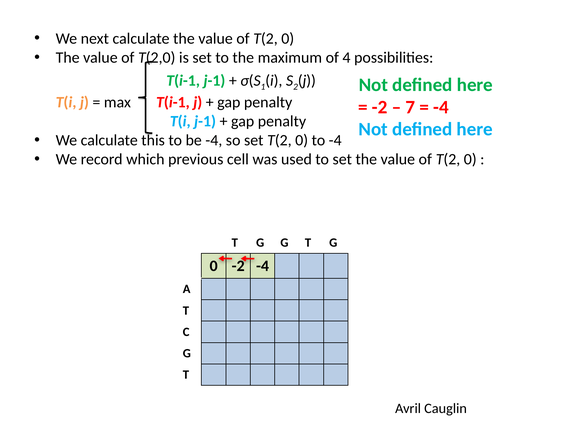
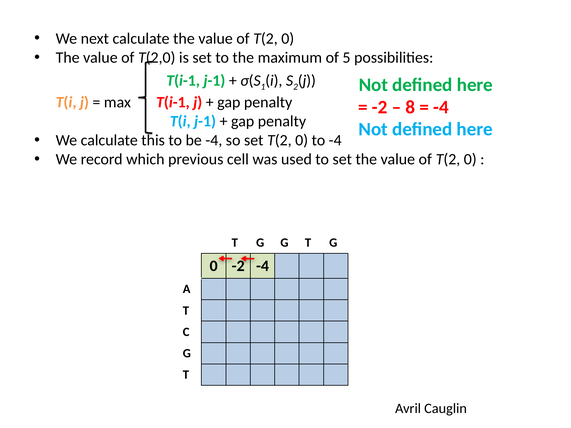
4: 4 -> 5 (346, 58)
7: 7 -> 8 (410, 107)
